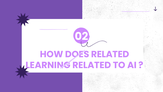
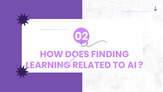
RELATED: RELATED -> FINDING (110, 54)
